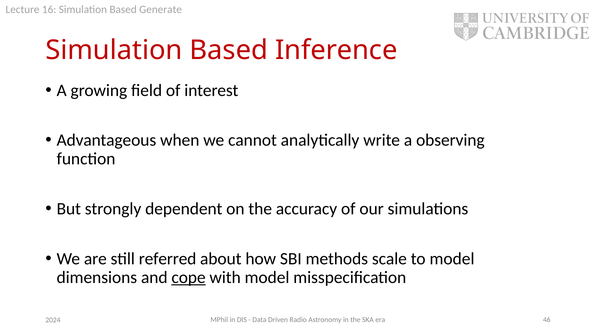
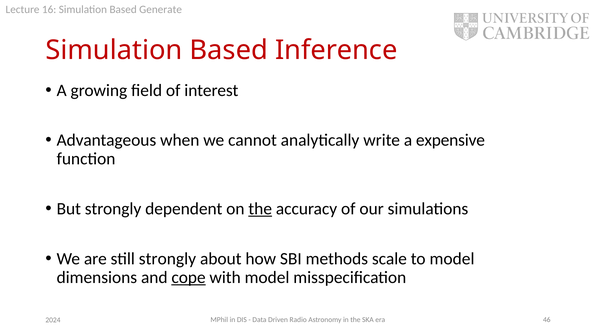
observing: observing -> expensive (450, 140)
the underline: none -> present (260, 209)
still referred: referred -> strongly (167, 259)
